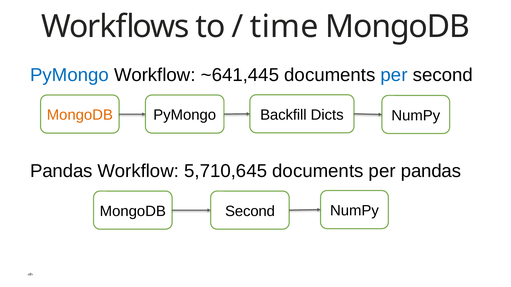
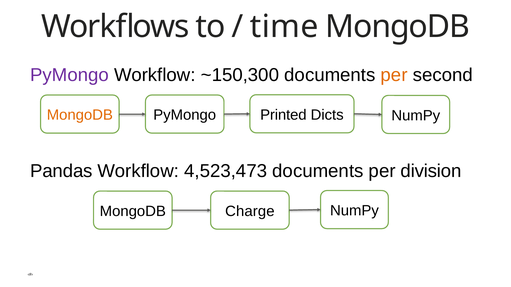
PyMongo colour: blue -> purple (70, 75)
~641,445: ~641,445 -> ~150,300 (240, 75)
per colour: blue -> orange (394, 75)
Backfill: Backfill -> Printed (283, 115)
5,710,645: 5,710,645 -> 4,523,473 (226, 171)
per pandas: pandas -> division (431, 171)
MongoDB Second: Second -> Charge (250, 211)
